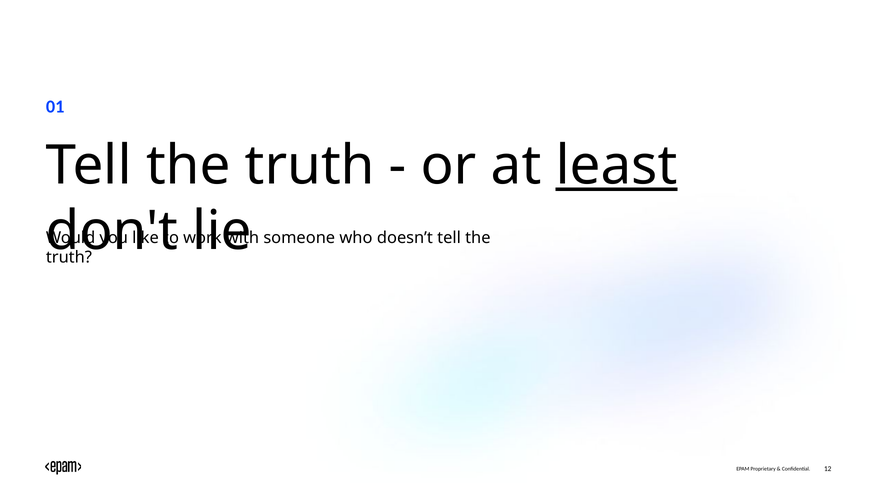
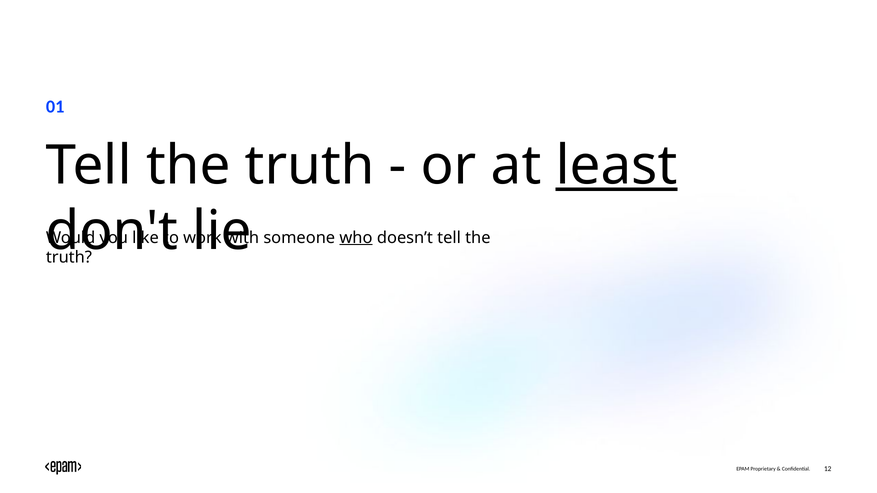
who underline: none -> present (356, 238)
